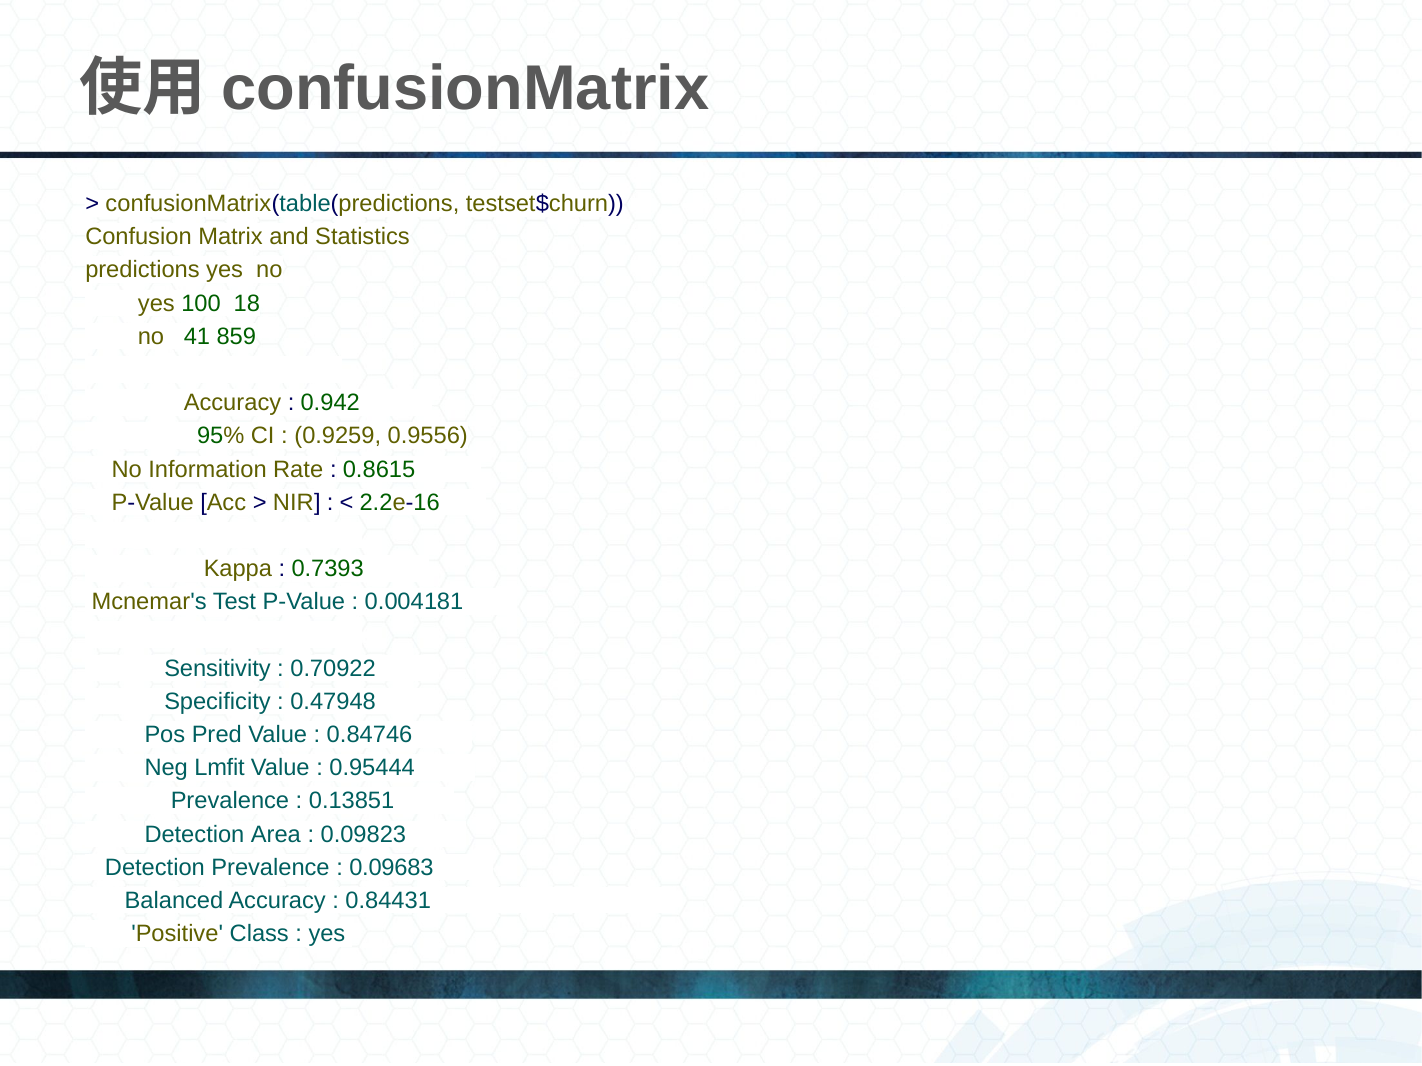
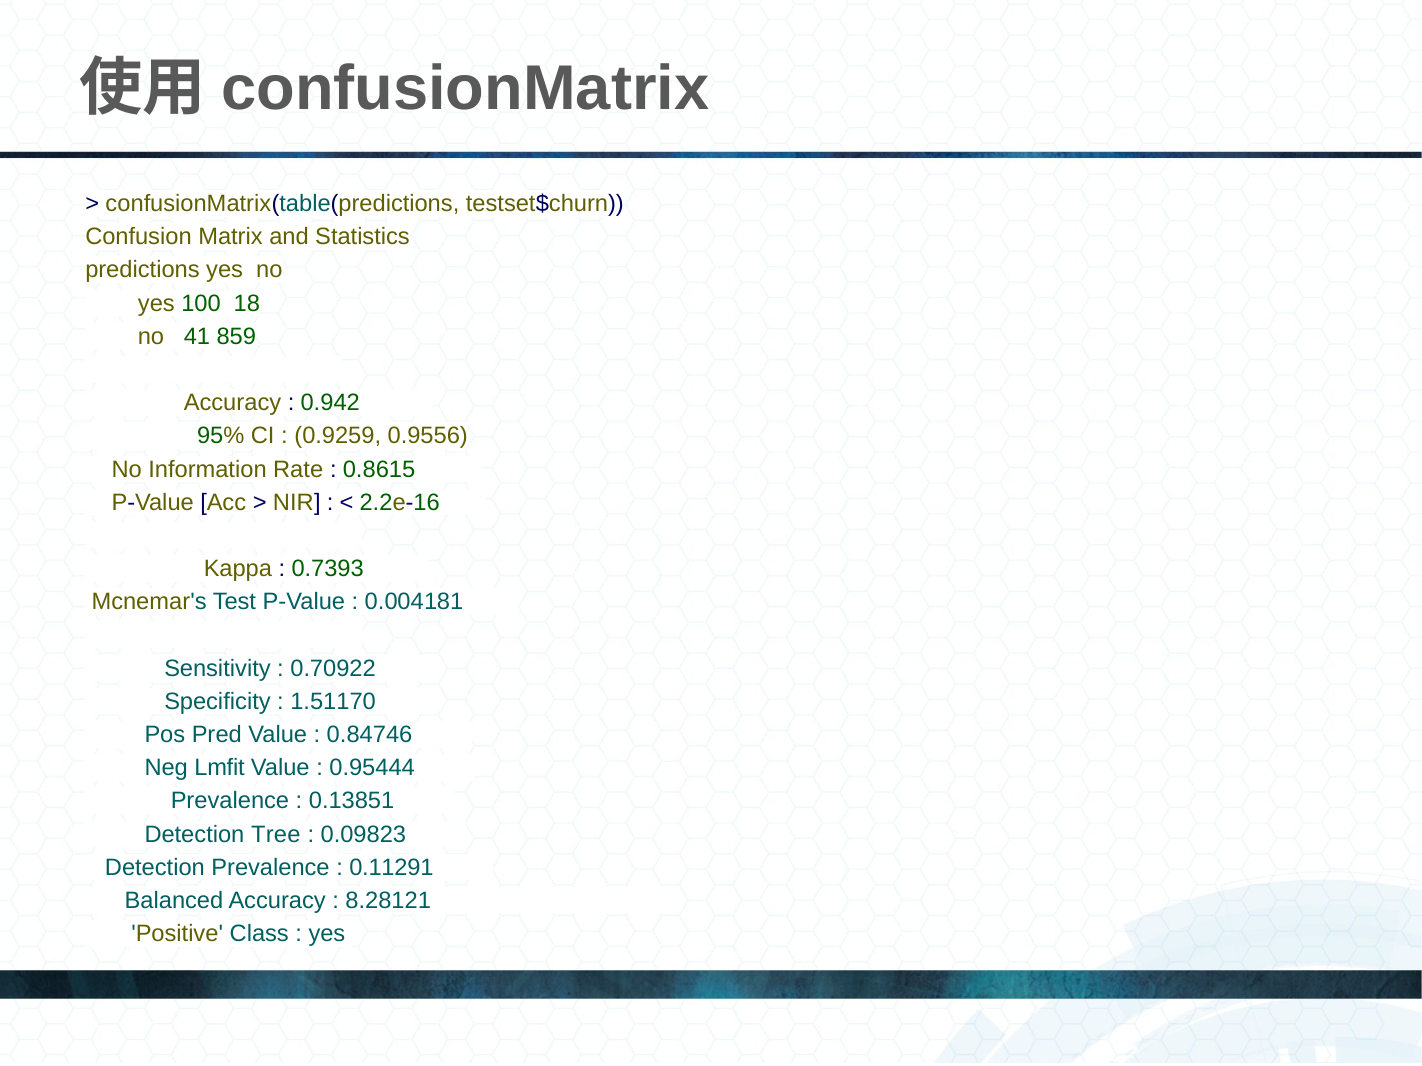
0.47948: 0.47948 -> 1.51170 (333, 702)
Area: Area -> Tree (276, 835)
0.09683: 0.09683 -> 0.11291 (391, 868)
0.84431: 0.84431 -> 8.28121 (388, 901)
